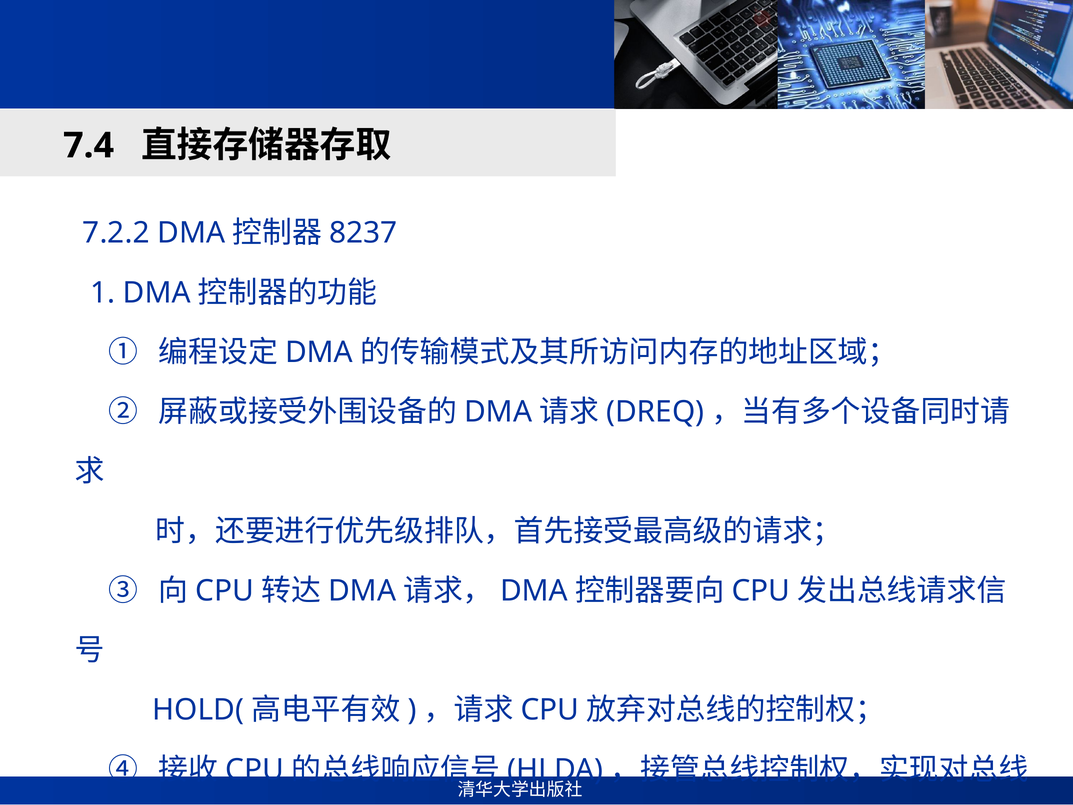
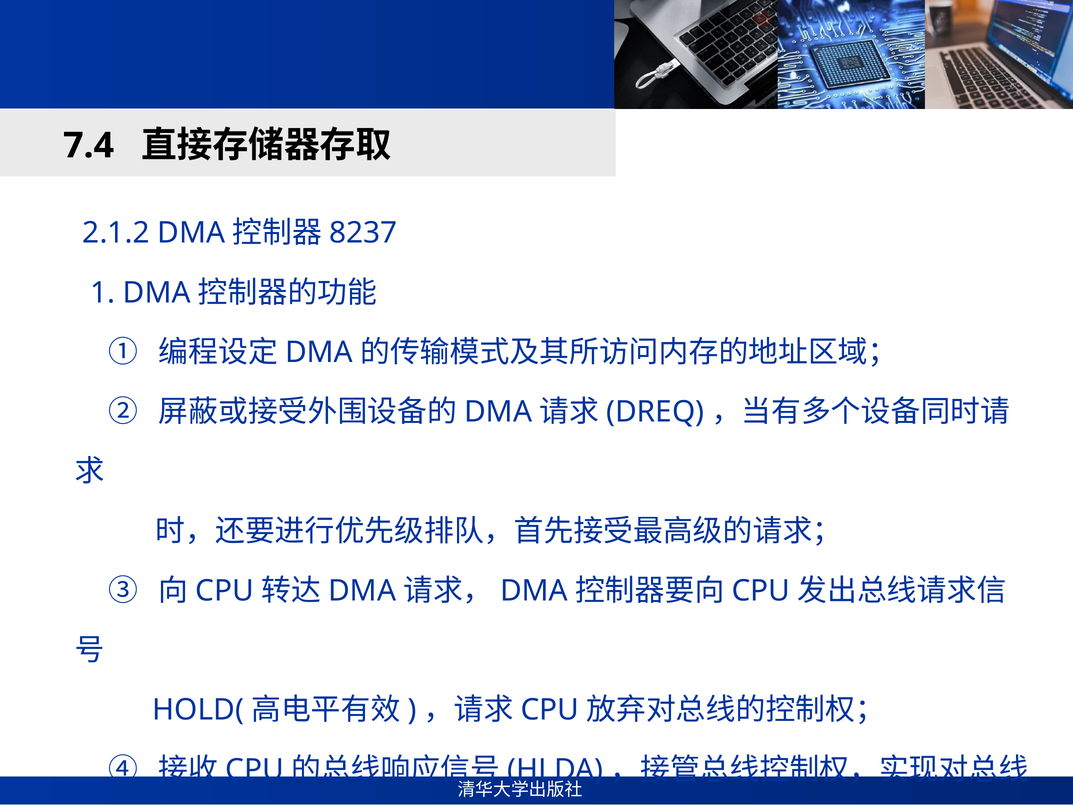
7.2.2: 7.2.2 -> 2.1.2 (116, 233)
